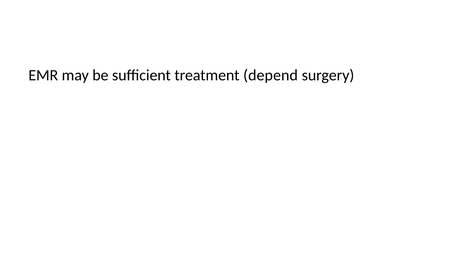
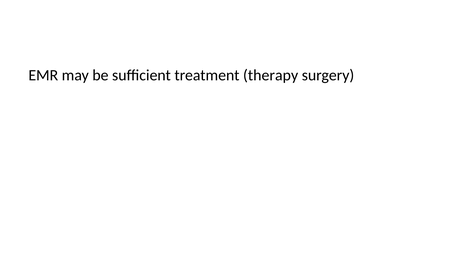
depend: depend -> therapy (271, 75)
